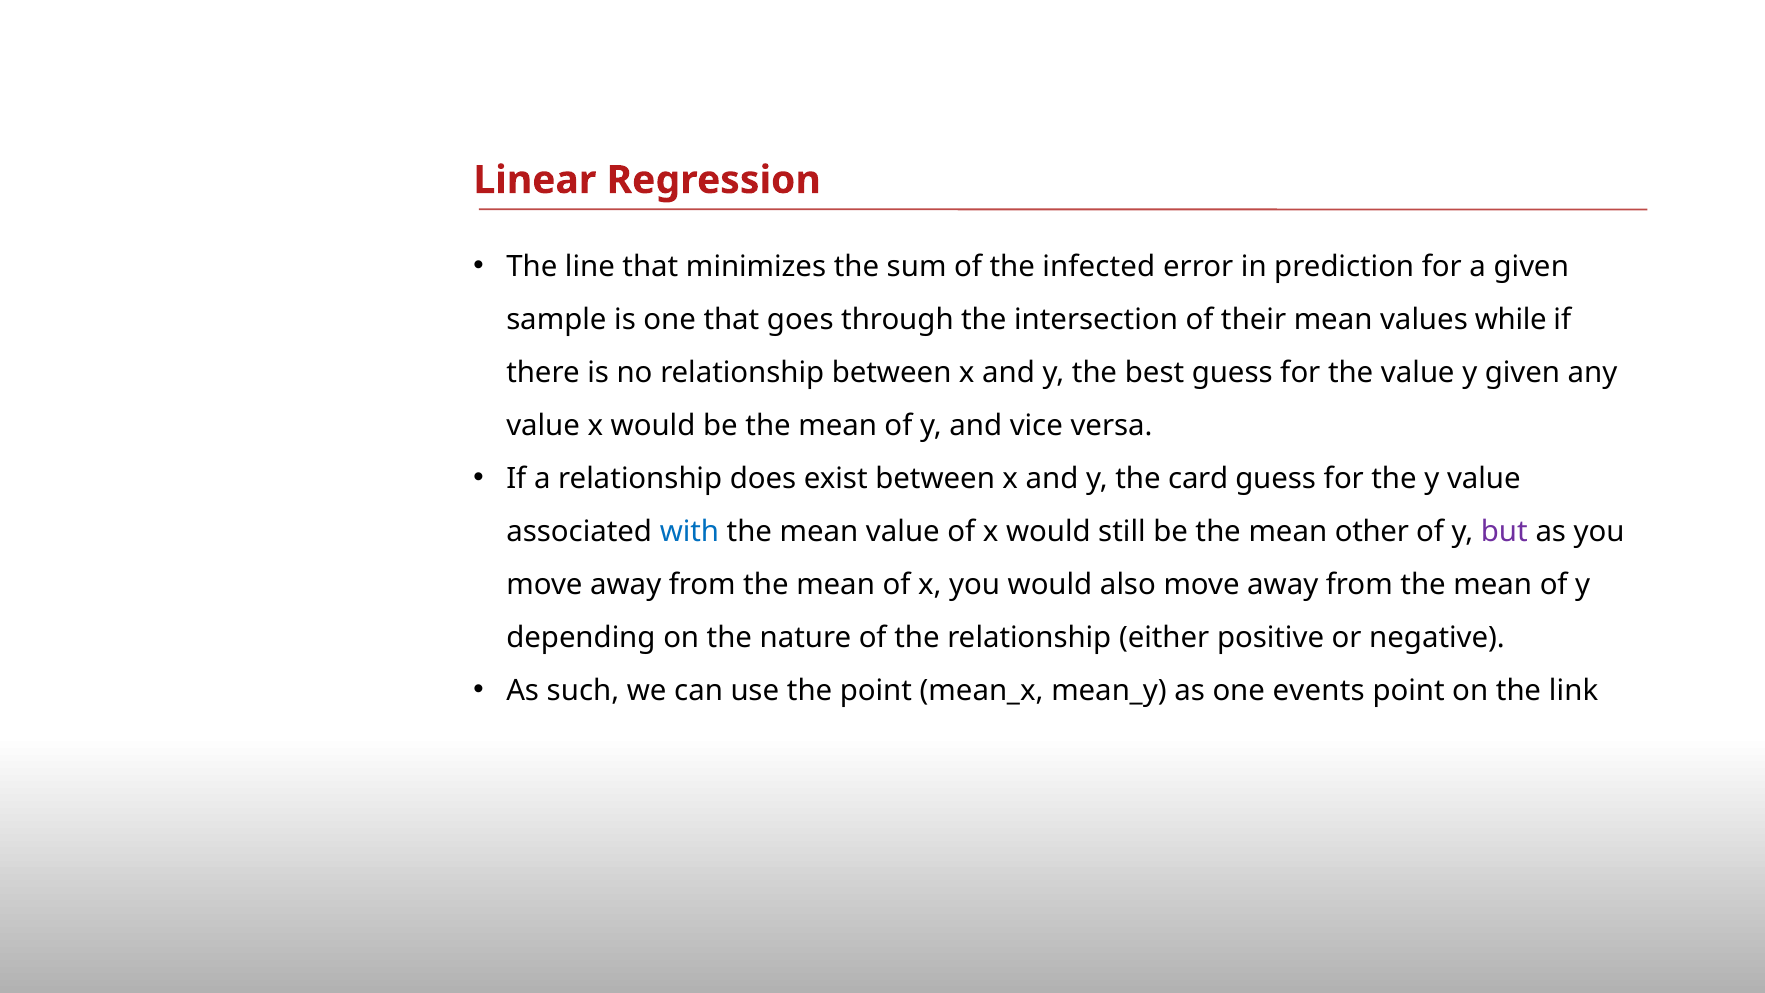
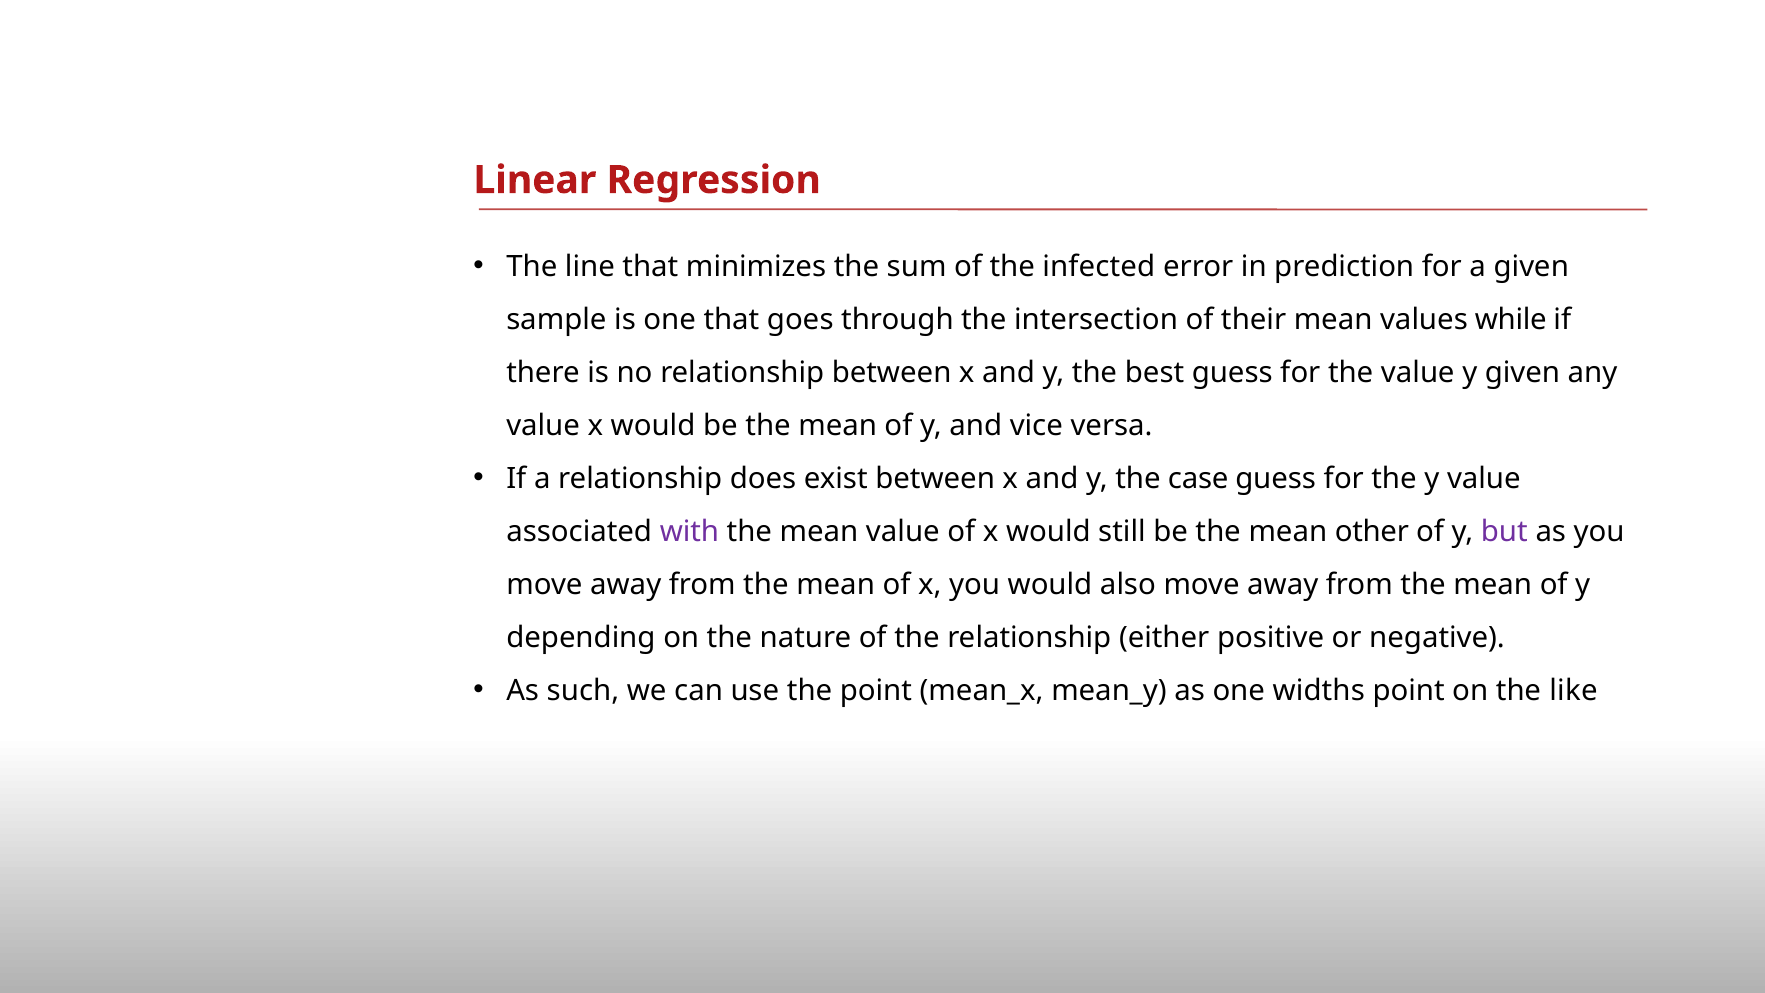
card: card -> case (1198, 478)
with colour: blue -> purple (689, 531)
events: events -> widths (1319, 690)
link: link -> like (1574, 690)
